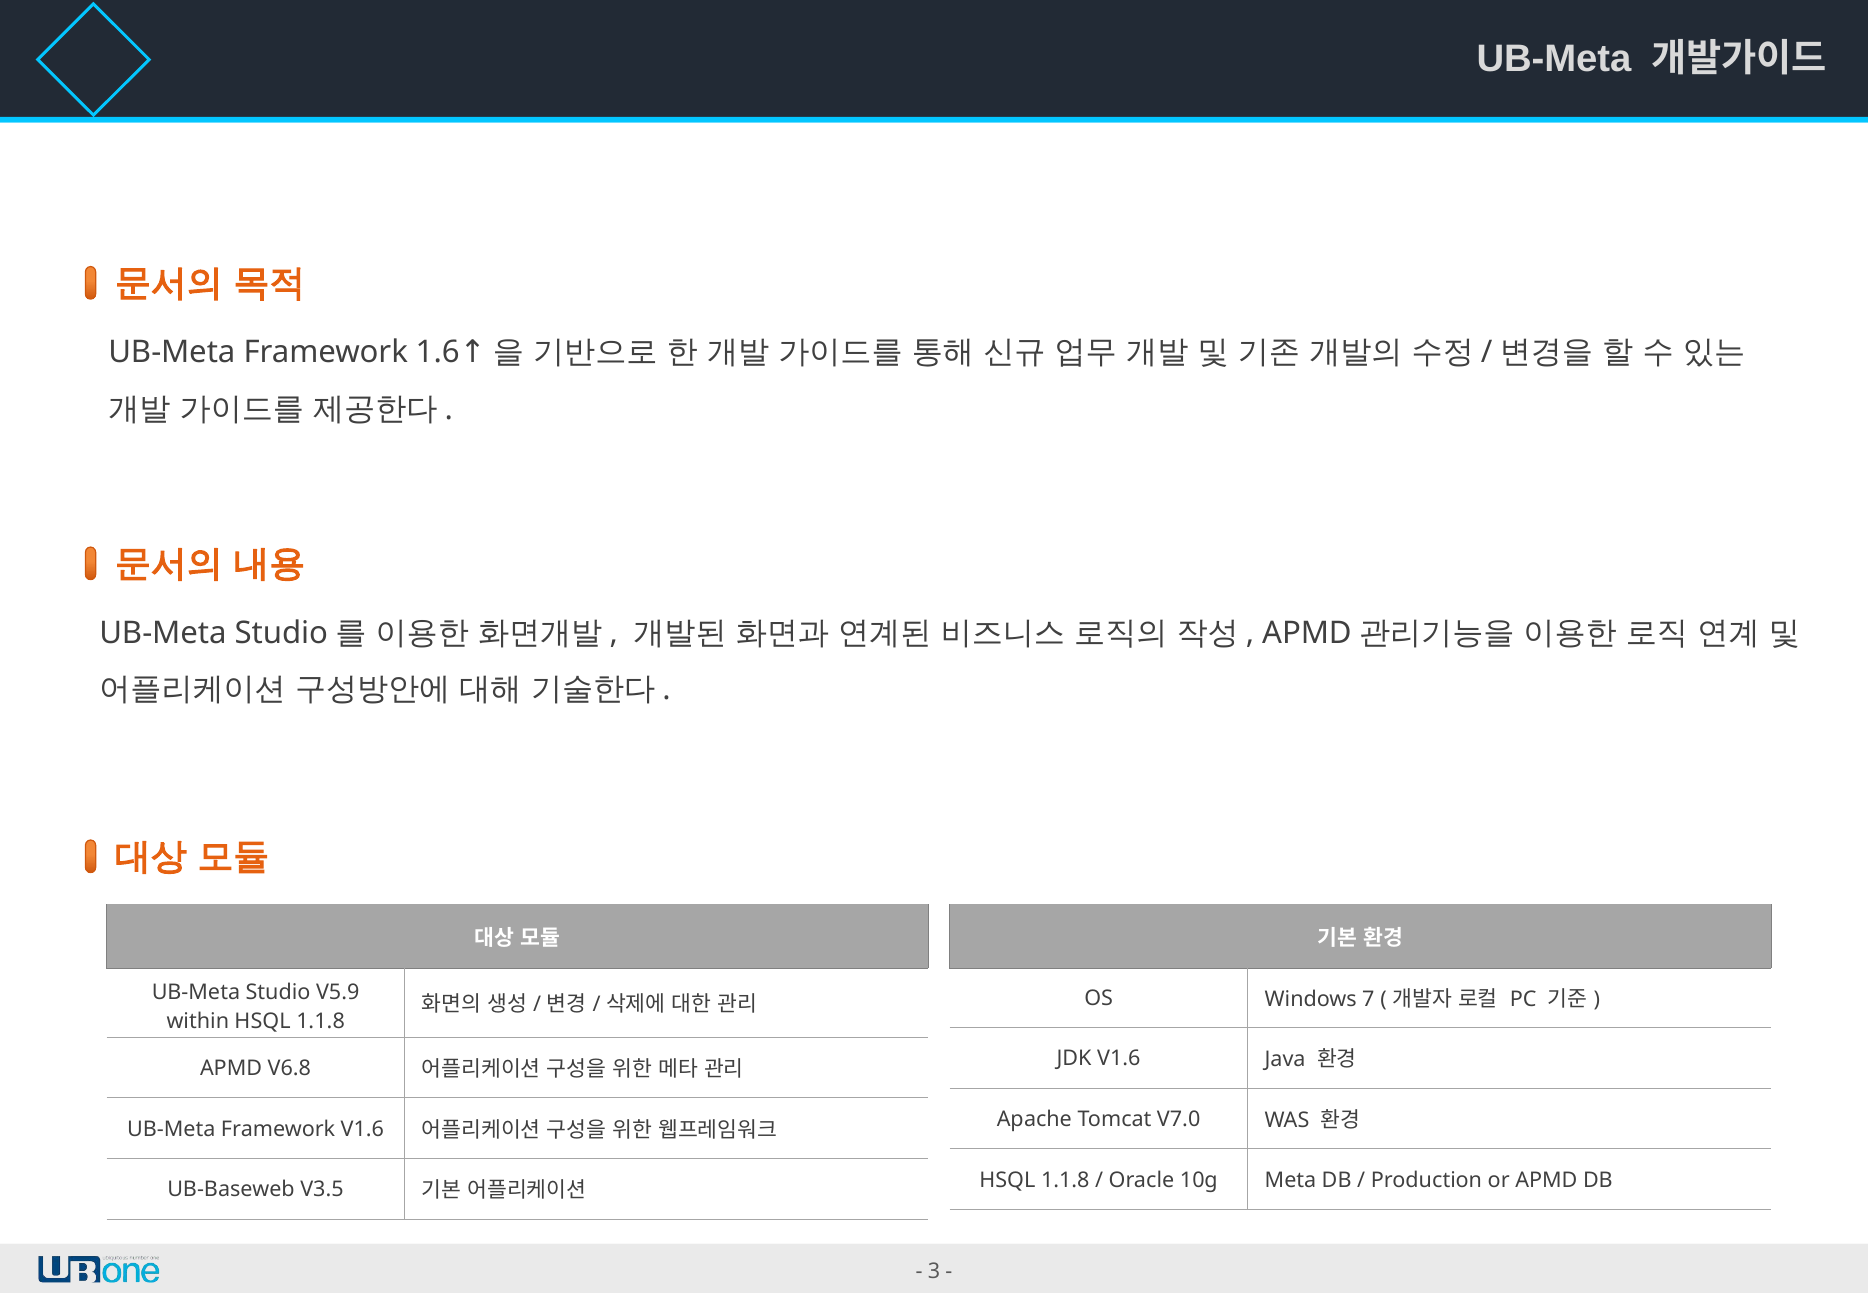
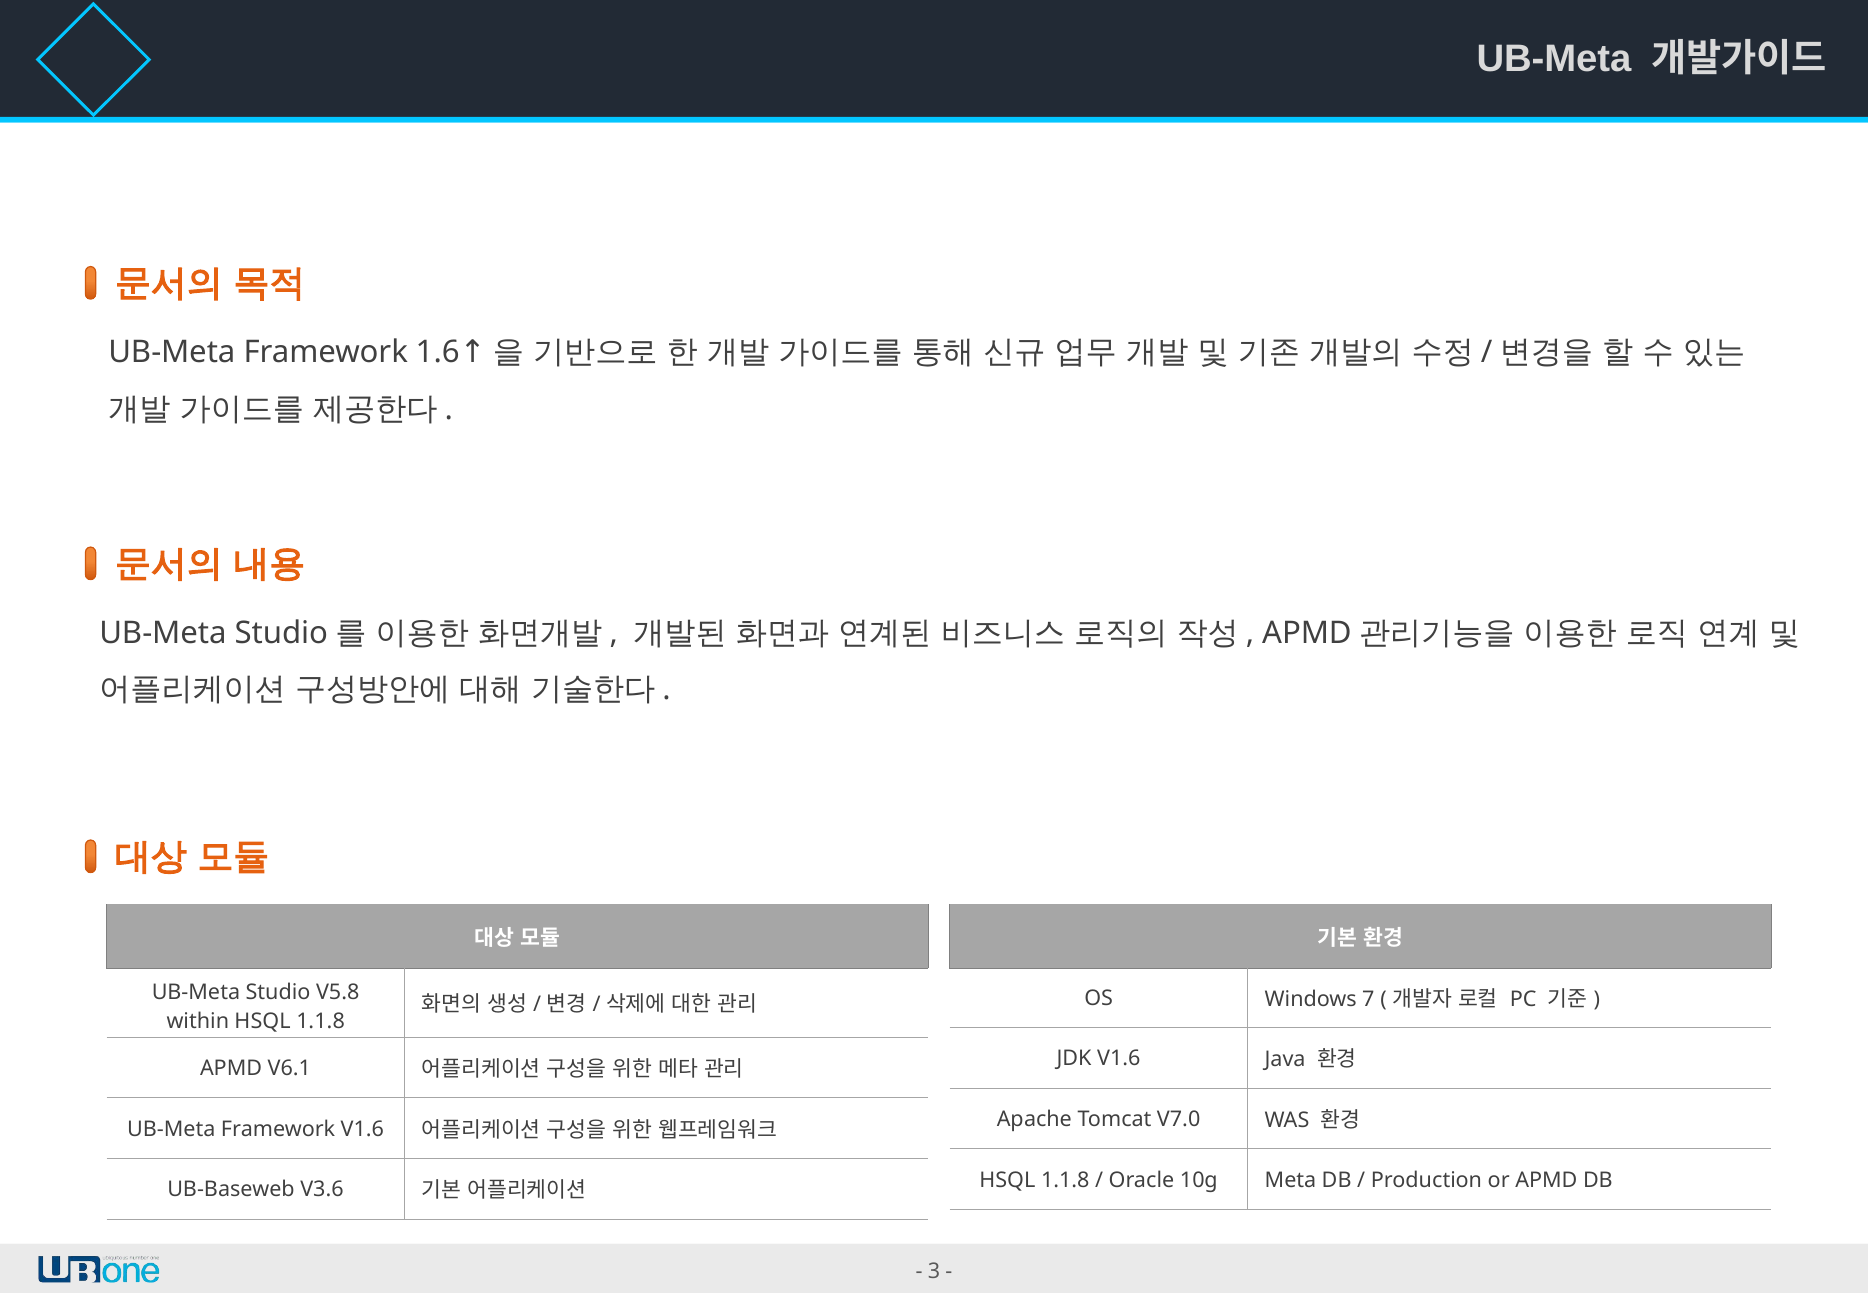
V5.9: V5.9 -> V5.8 (338, 992)
V6.8: V6.8 -> V6.1 (289, 1069)
V3.5: V3.5 -> V3.6 (322, 1190)
